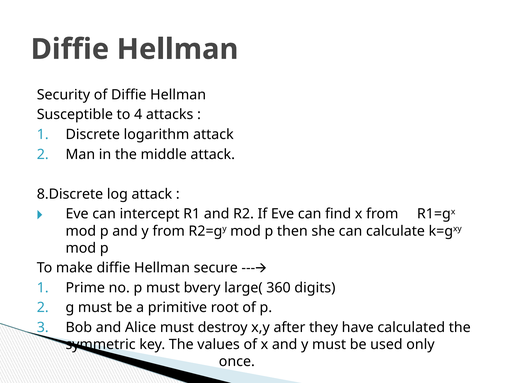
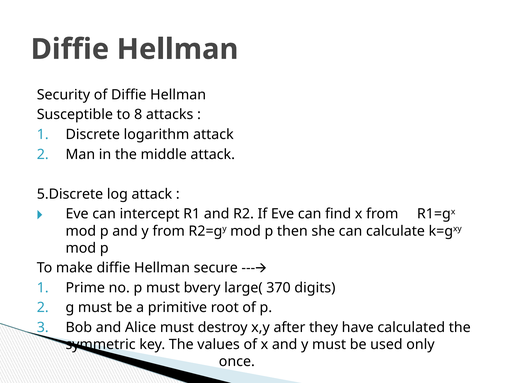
4: 4 -> 8 (138, 115)
8.Discrete: 8.Discrete -> 5.Discrete (70, 194)
360: 360 -> 370 (279, 288)
